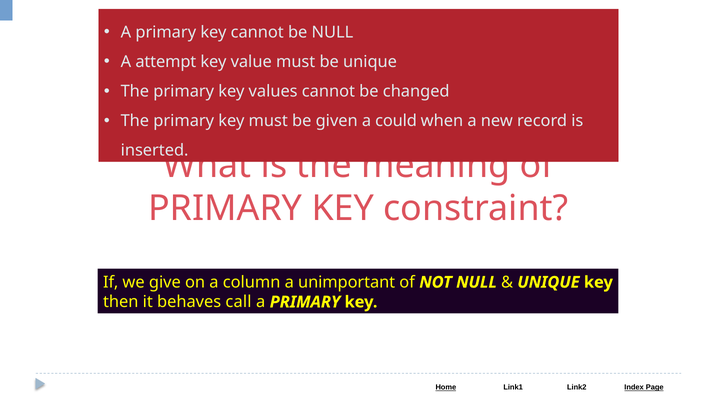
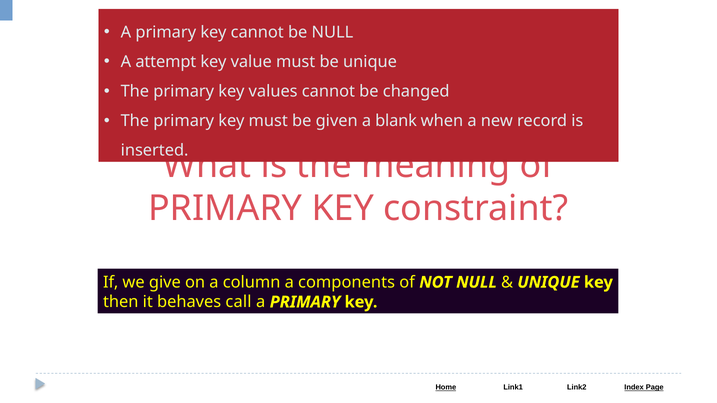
could: could -> blank (396, 121)
unimportant: unimportant -> components (347, 283)
